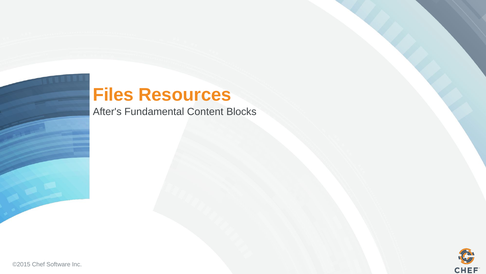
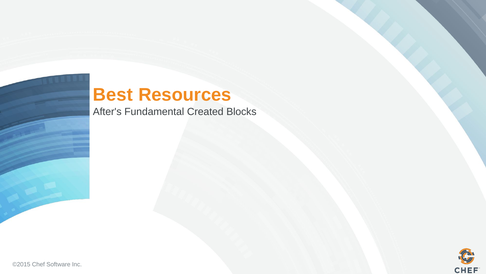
Files: Files -> Best (113, 94)
Content: Content -> Created (205, 111)
